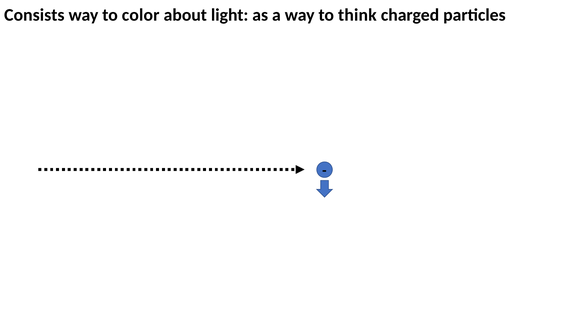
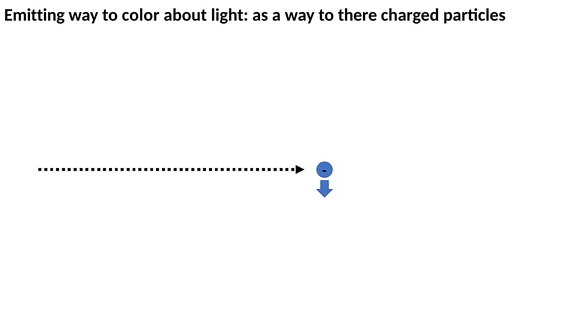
Consists: Consists -> Emitting (34, 15)
think: think -> there (358, 15)
